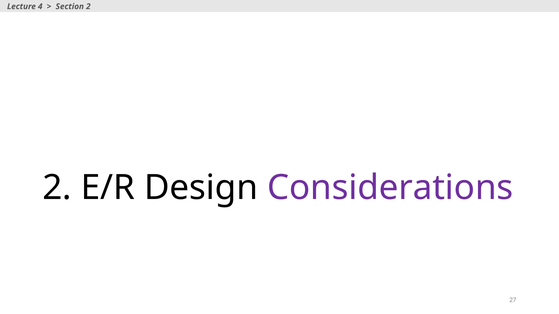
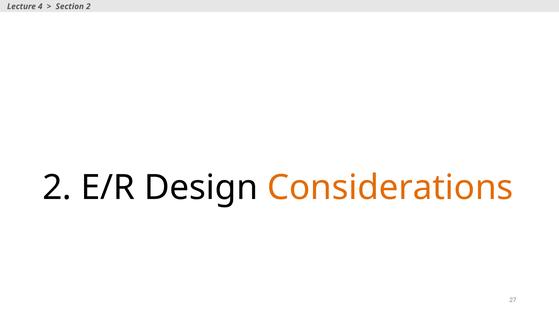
Considerations colour: purple -> orange (390, 188)
